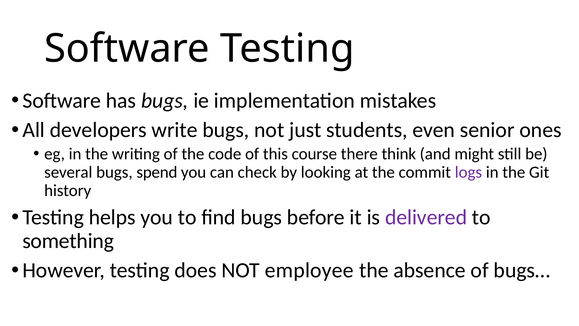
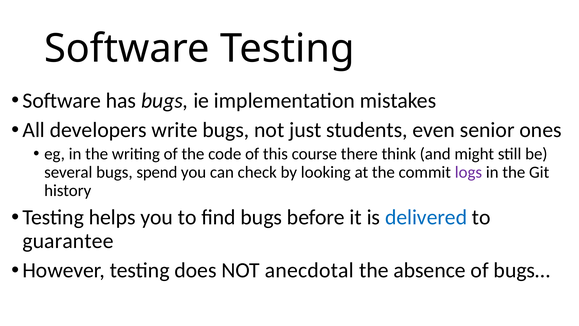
delivered colour: purple -> blue (426, 217)
something: something -> guarantee (68, 241)
employee: employee -> anecdotal (309, 270)
